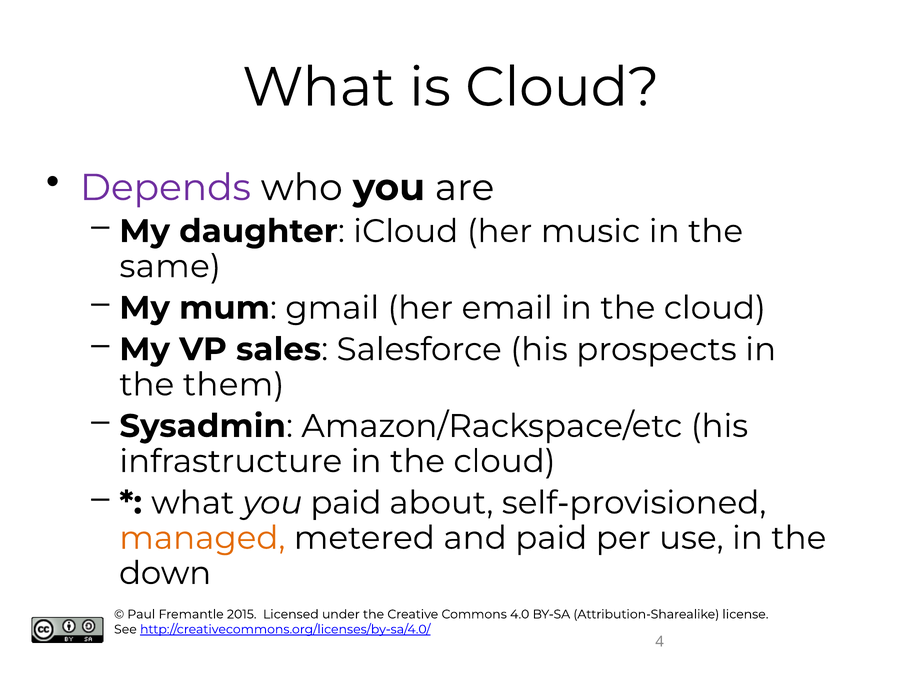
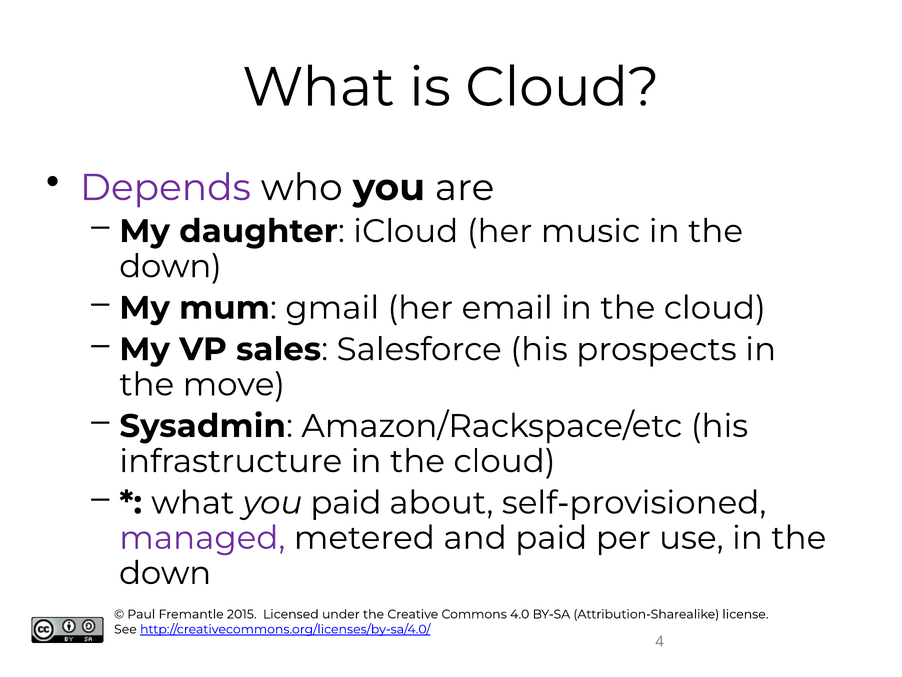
same: same -> down (170, 266)
them: them -> move (234, 384)
managed colour: orange -> purple (202, 538)
